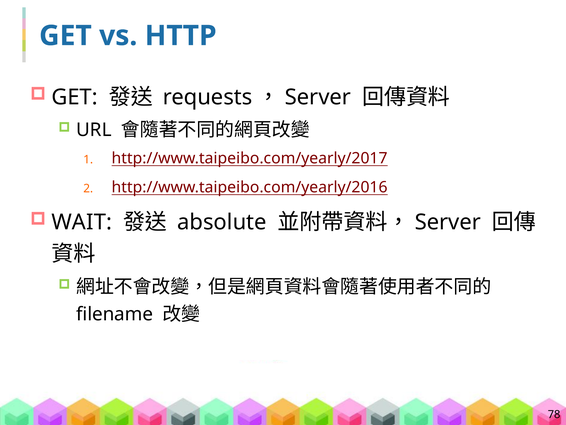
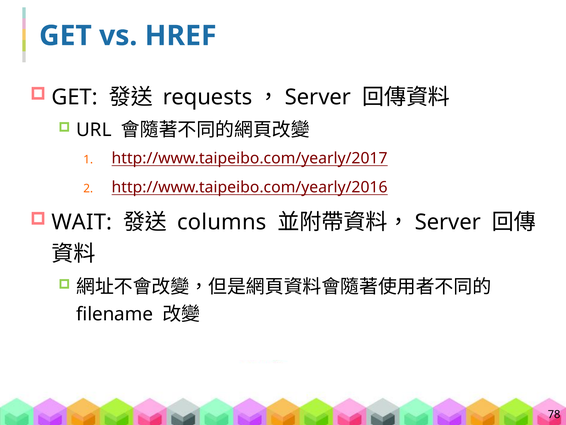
HTTP: HTTP -> HREF (181, 36)
absolute: absolute -> columns (222, 222)
